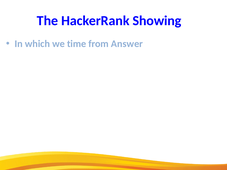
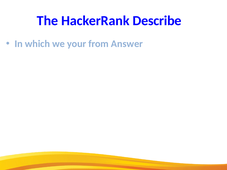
Showing: Showing -> Describe (157, 21)
time: time -> your (77, 44)
